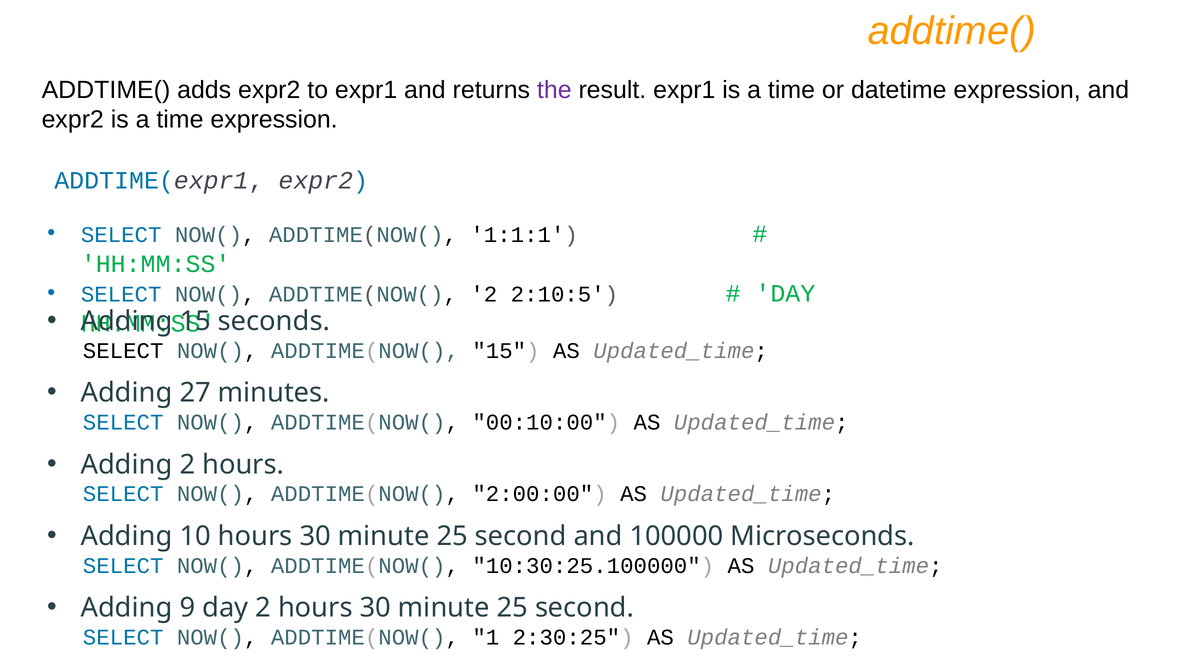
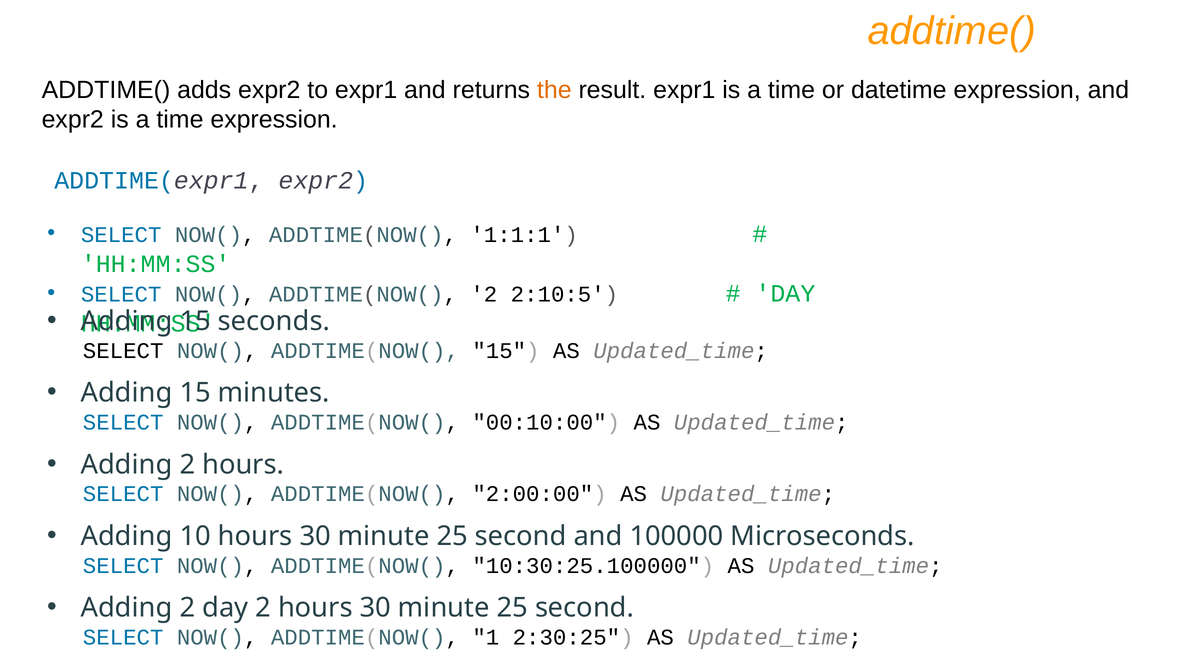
the colour: purple -> orange (554, 90)
27: 27 -> 15 (195, 393)
9: 9 -> 2 (187, 607)
